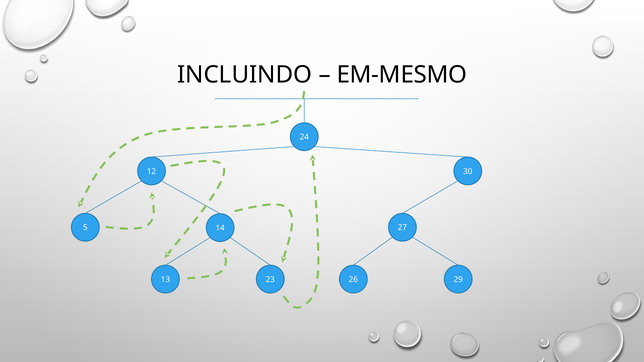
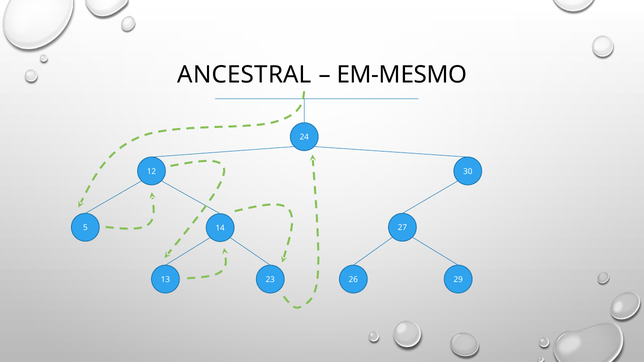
INCLUINDO: INCLUINDO -> ANCESTRAL (245, 75)
